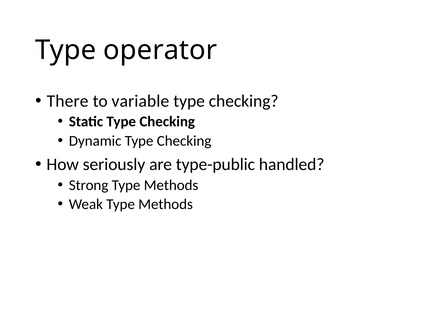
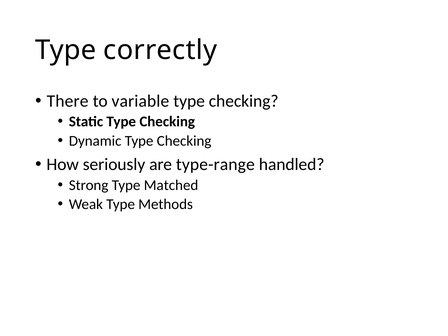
operator: operator -> correctly (160, 50)
type-public: type-public -> type-range (215, 164)
Strong Type Methods: Methods -> Matched (171, 185)
